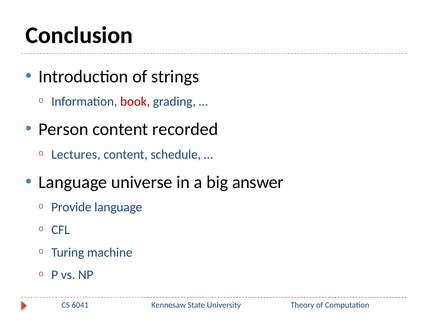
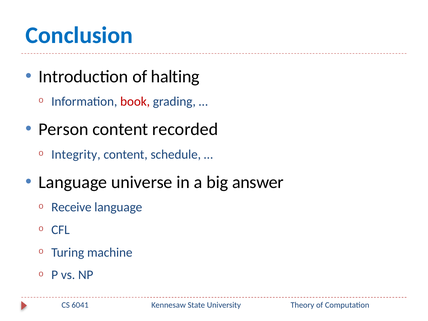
Conclusion colour: black -> blue (79, 35)
strings: strings -> halting (175, 76)
Lectures: Lectures -> Integrity (76, 154)
Provide: Provide -> Receive (71, 207)
